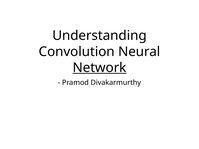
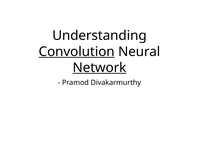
Convolution underline: none -> present (77, 52)
